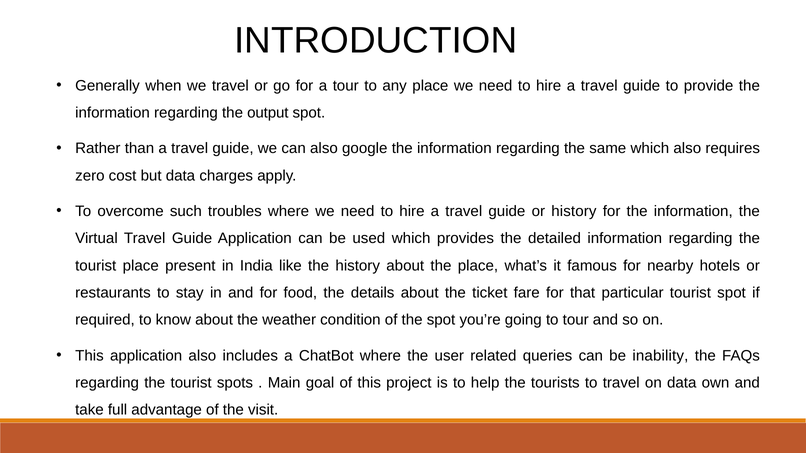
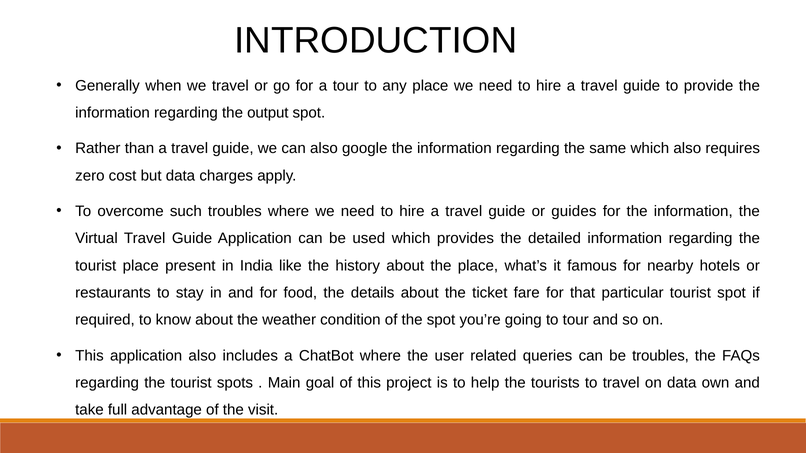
or history: history -> guides (574, 211)
be inability: inability -> troubles (661, 356)
